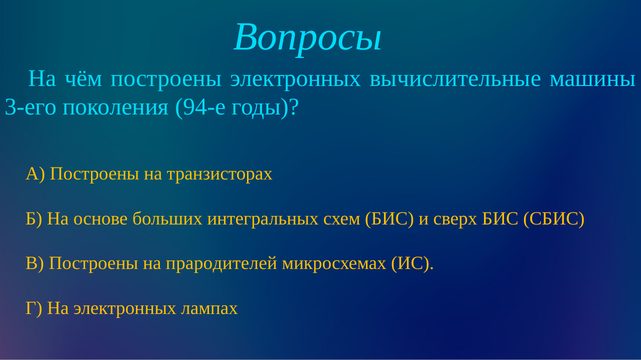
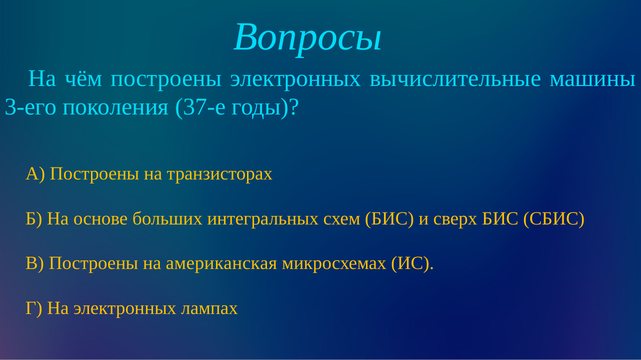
94-е: 94-е -> 37-е (200, 107)
прародителей: прародителей -> американская (222, 264)
